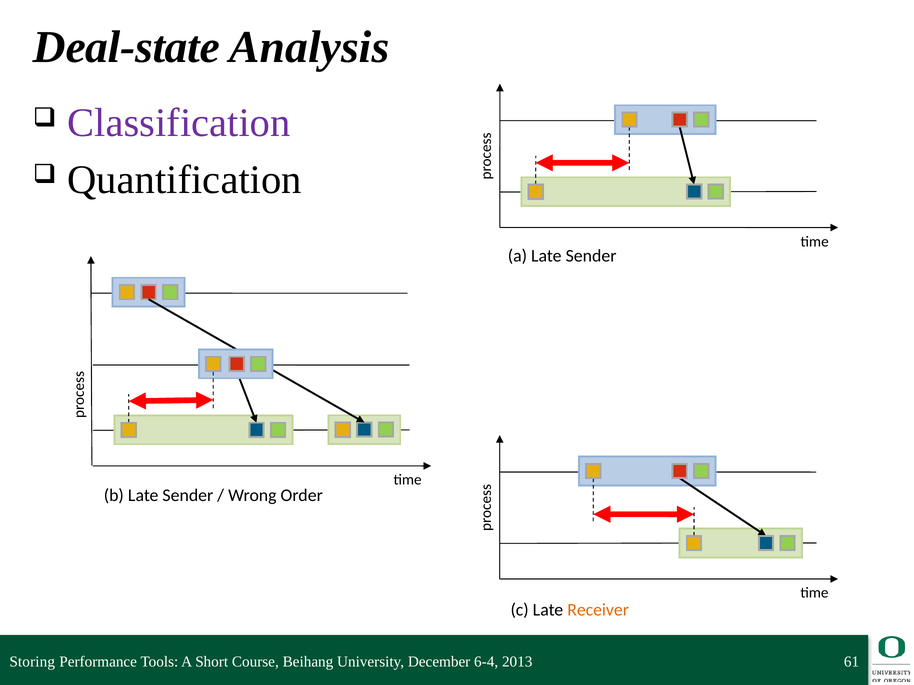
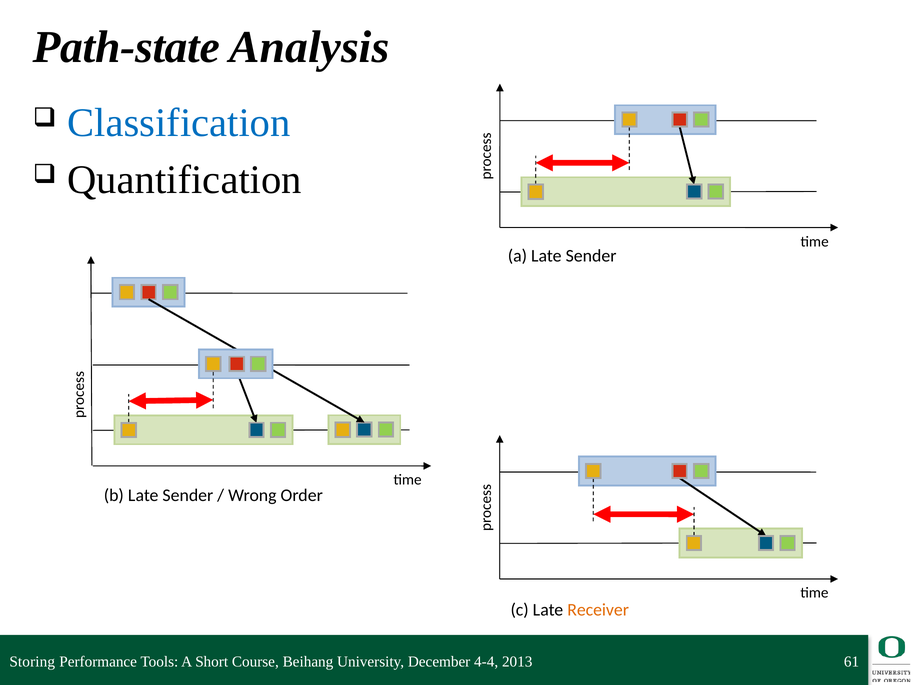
Deal-state: Deal-state -> Path-state (126, 47)
Classification colour: purple -> blue (179, 123)
6-4: 6-4 -> 4-4 (486, 662)
